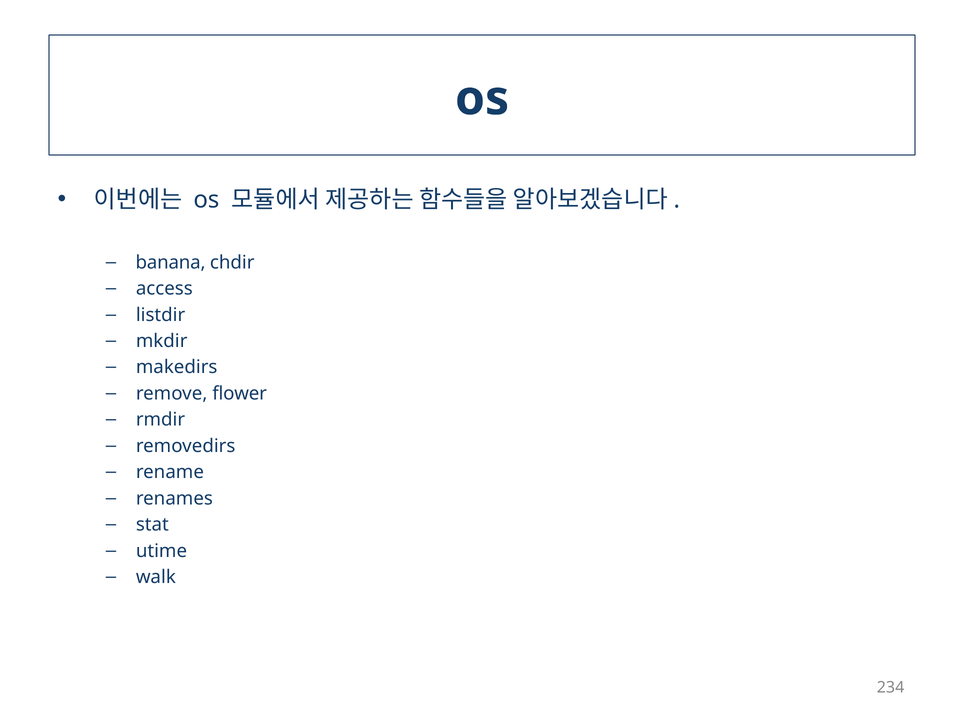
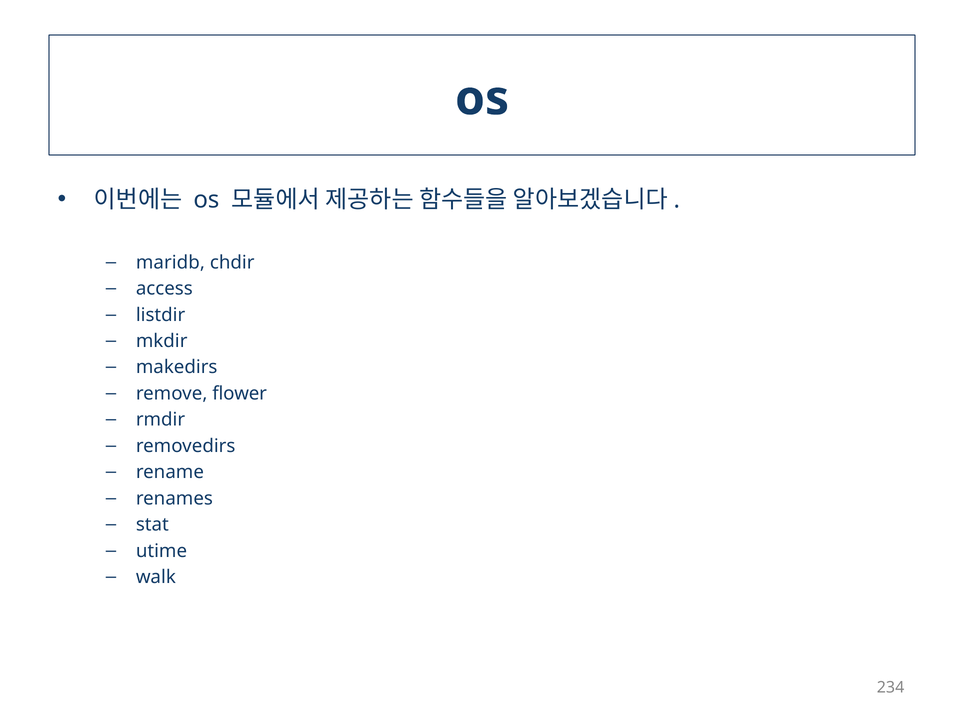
banana: banana -> maridb (170, 263)
